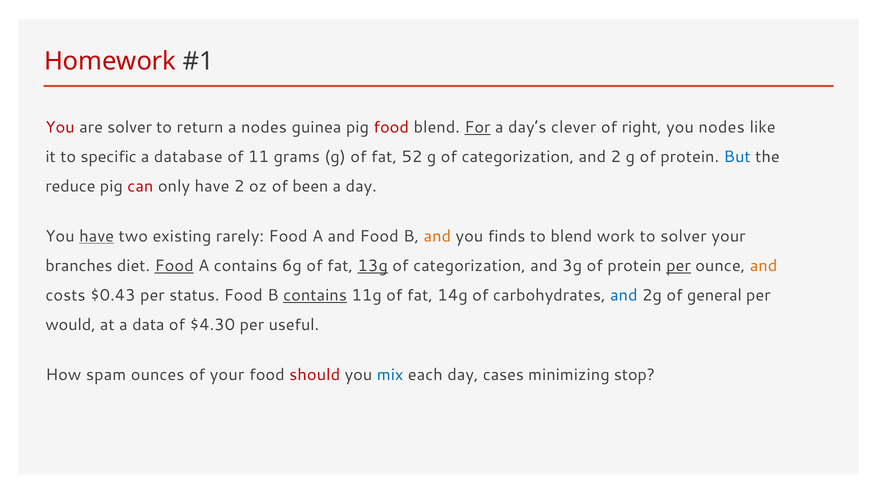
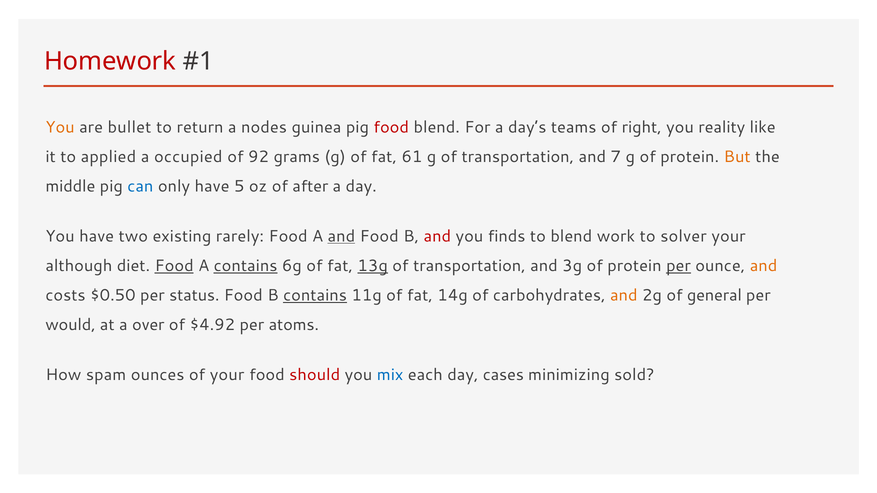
You colour: red -> orange (60, 127)
are solver: solver -> bullet (129, 127)
For underline: present -> none (477, 127)
clever: clever -> teams (574, 127)
you nodes: nodes -> reality (722, 127)
specific: specific -> applied (108, 157)
database: database -> occupied (188, 157)
11: 11 -> 92 (259, 157)
52: 52 -> 61 (412, 157)
g of categorization: categorization -> transportation (518, 157)
and 2: 2 -> 7 (616, 157)
But colour: blue -> orange (737, 157)
reduce: reduce -> middle (70, 187)
can colour: red -> blue (140, 187)
have 2: 2 -> 5 (239, 187)
been: been -> after (310, 187)
have underline: present -> none (97, 236)
and underline: none -> present (341, 236)
and colour: orange -> red (437, 236)
branches: branches -> although (79, 266)
contains underline: none -> present (246, 266)
categorization: categorization -> transportation (469, 266)
$0.43: $0.43 -> $0.50 (113, 296)
and colour: blue -> orange (624, 296)
data: data -> over (148, 325)
$4.30: $4.30 -> $4.92 (212, 325)
useful: useful -> atoms (294, 325)
stop: stop -> sold (634, 375)
